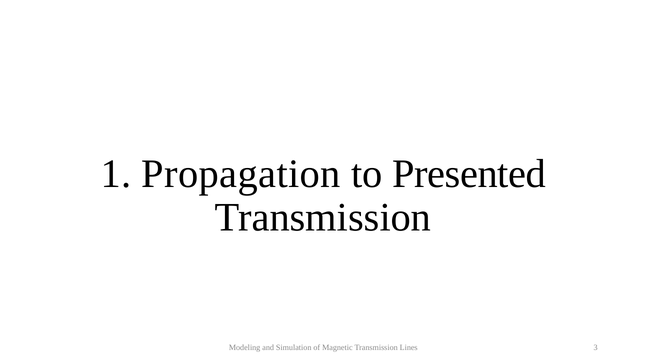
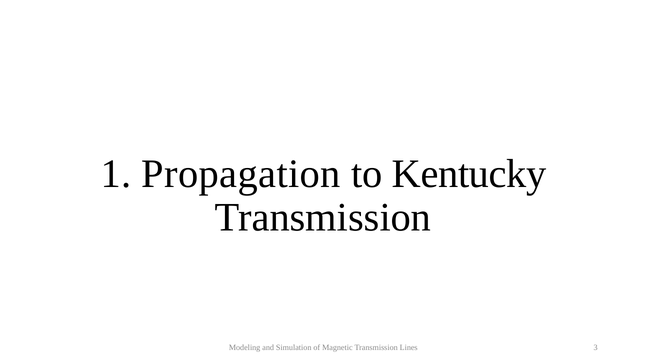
Presented: Presented -> Kentucky (469, 174)
